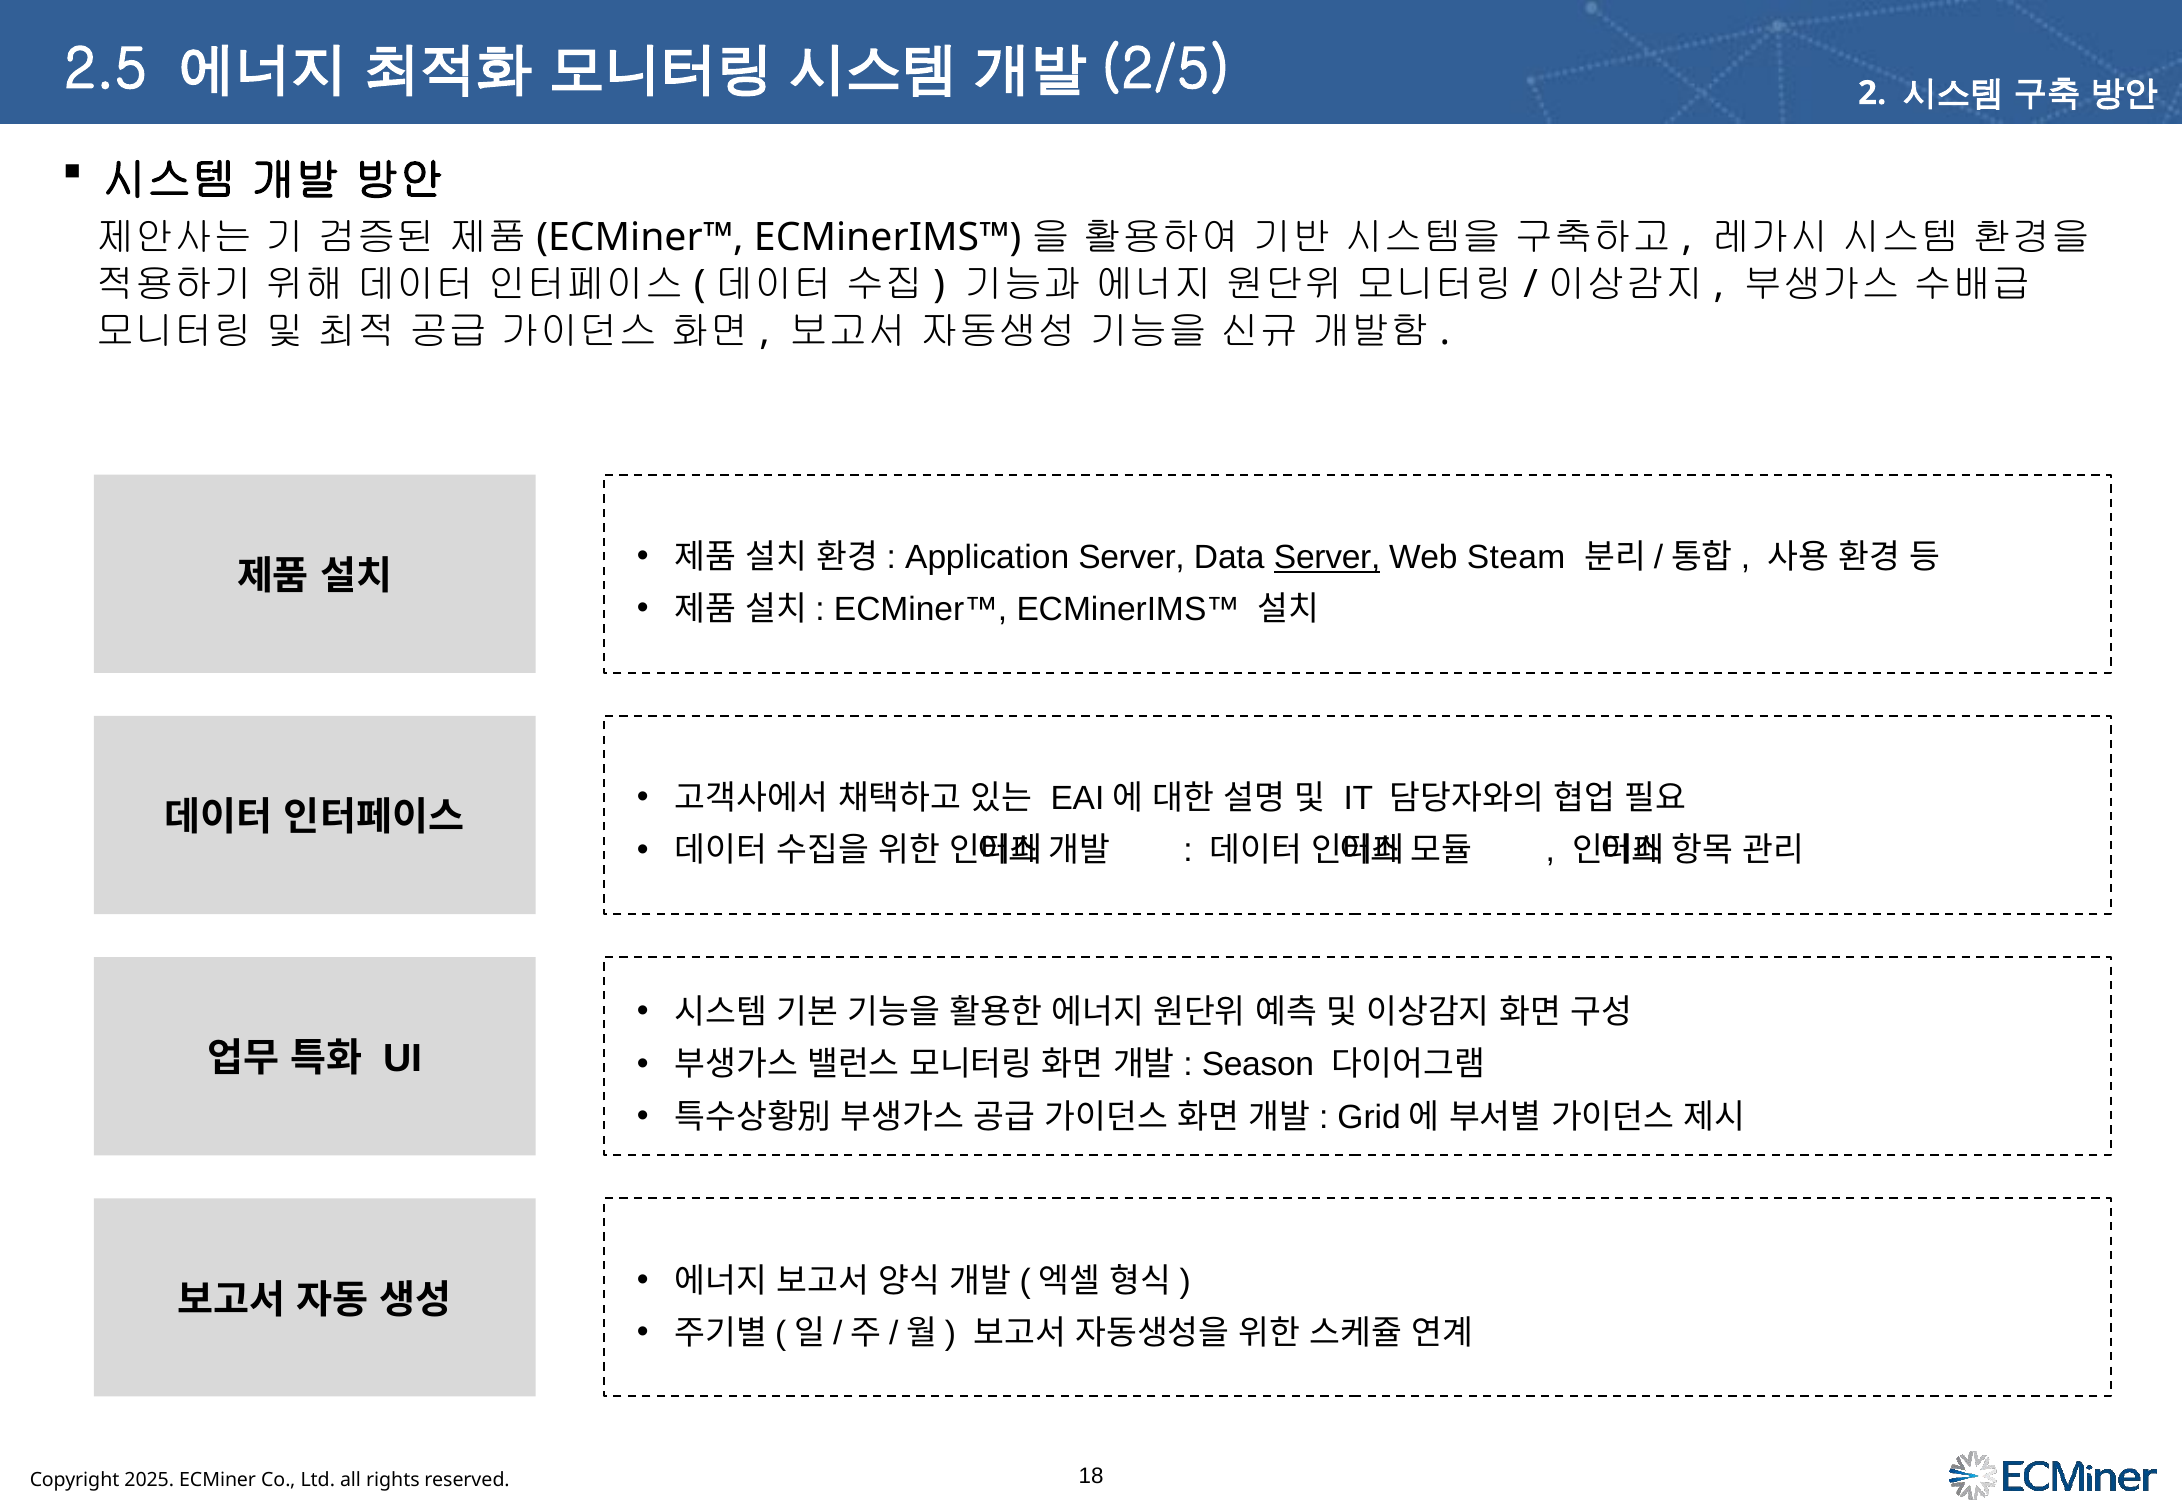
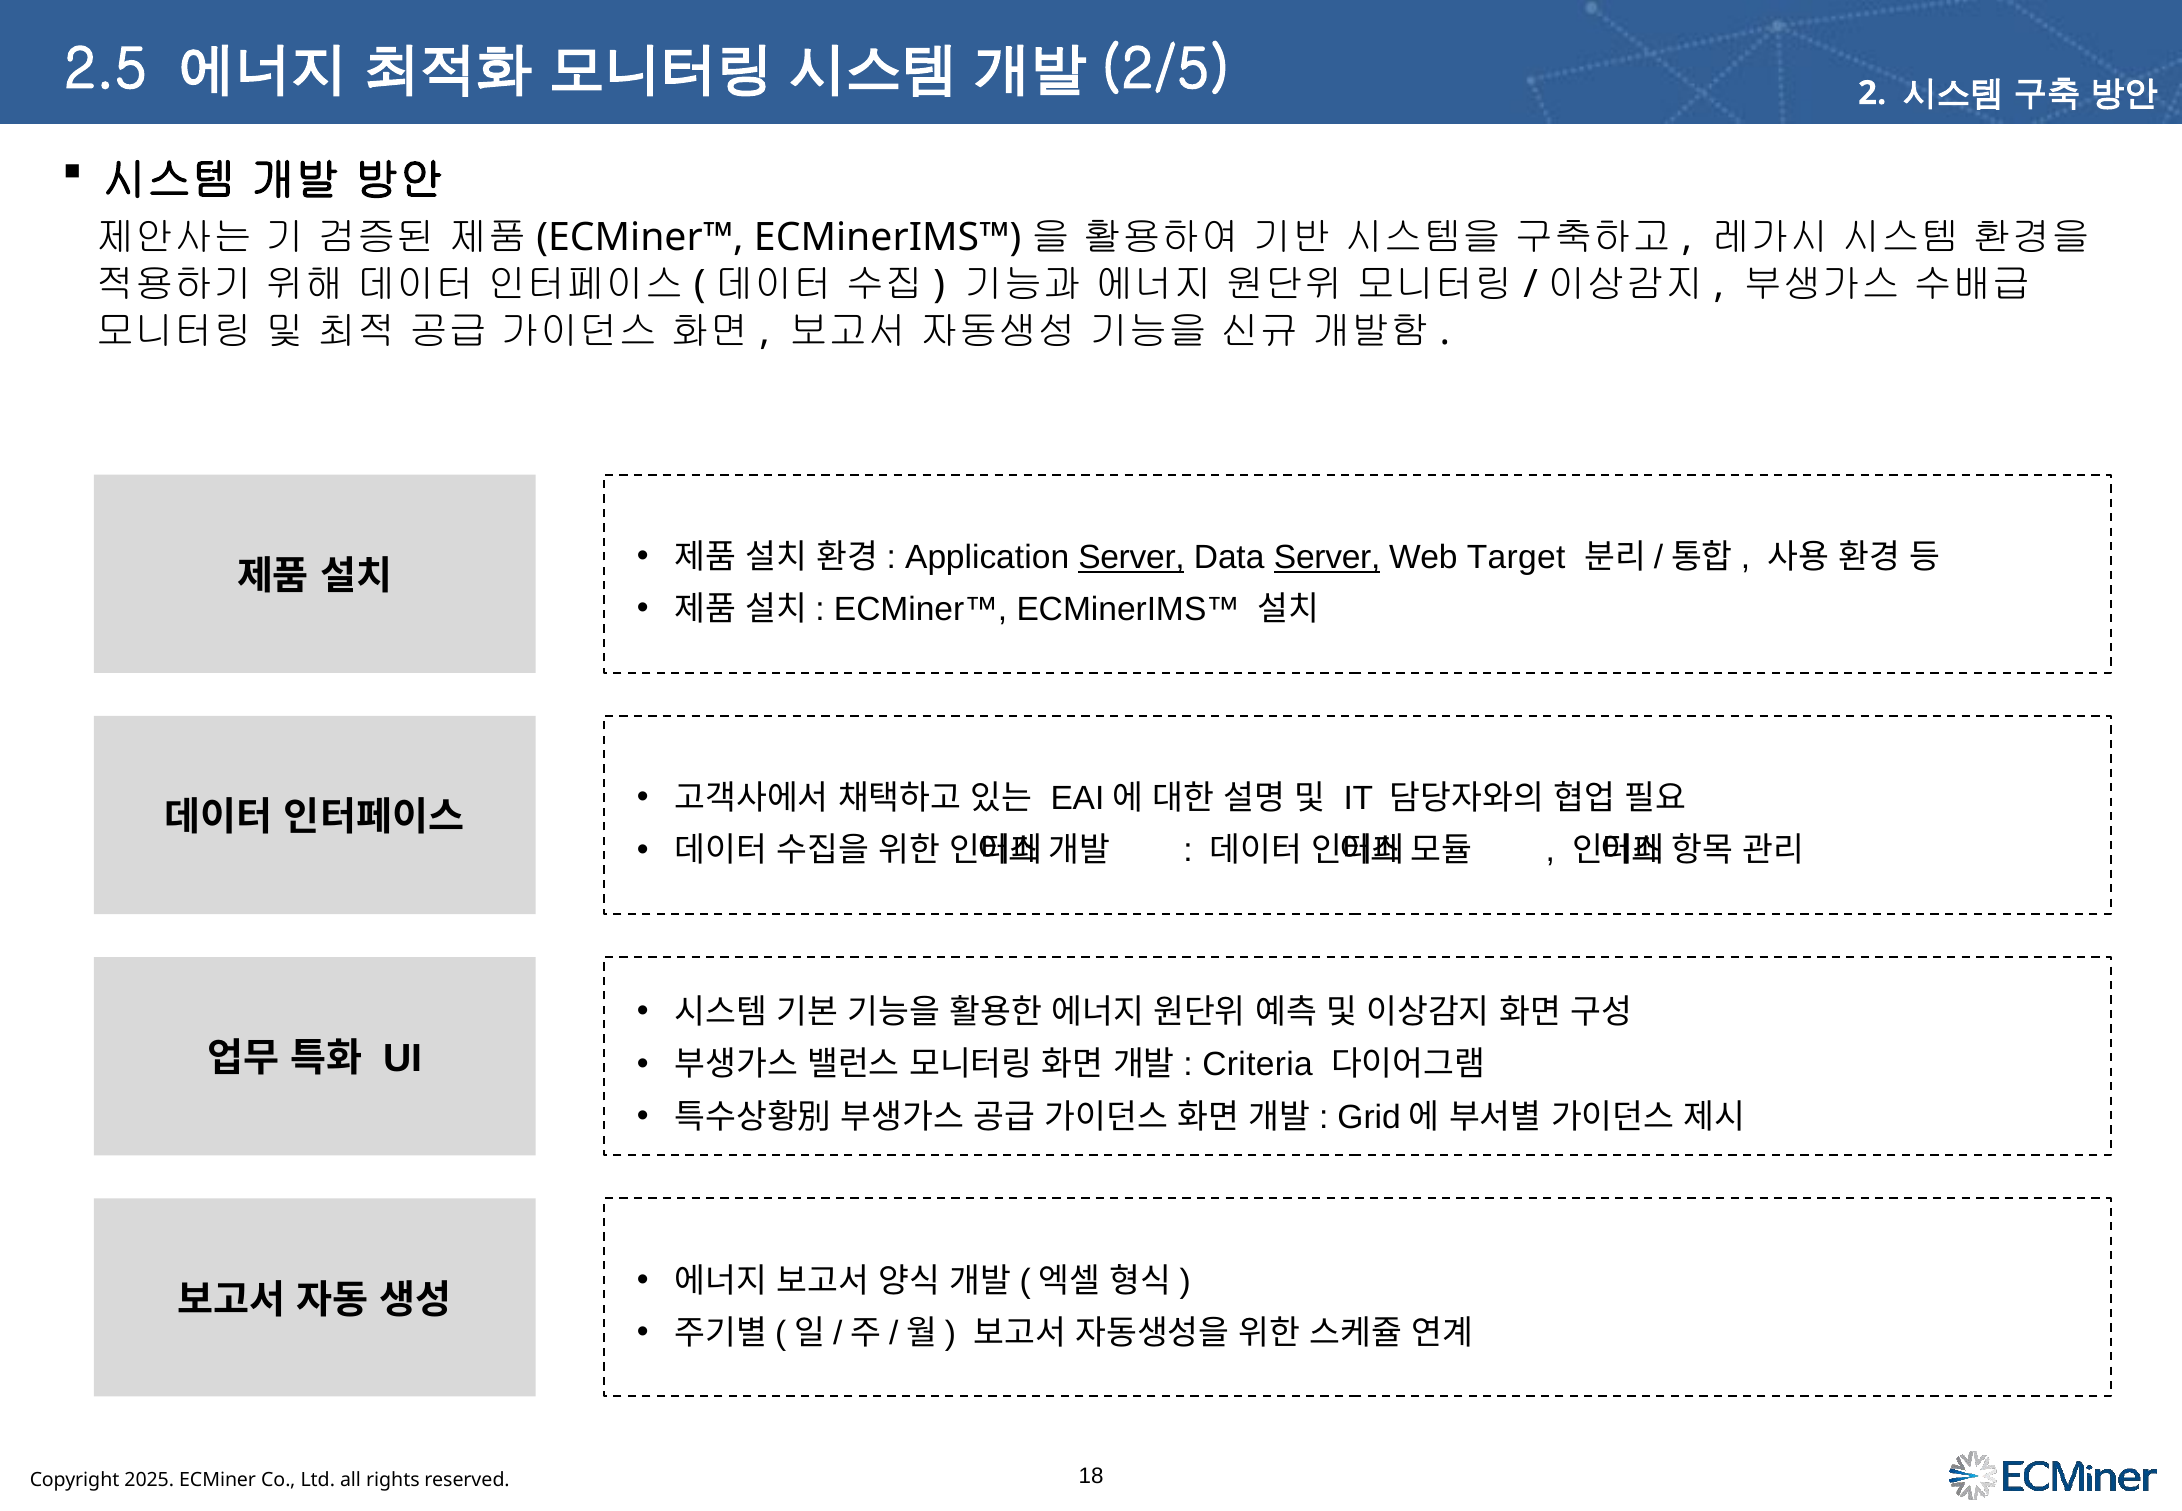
Server underline: none -> present (1132, 557)
Steam: Steam -> Target (1516, 557)
Season: Season -> Criteria (1258, 1065)
